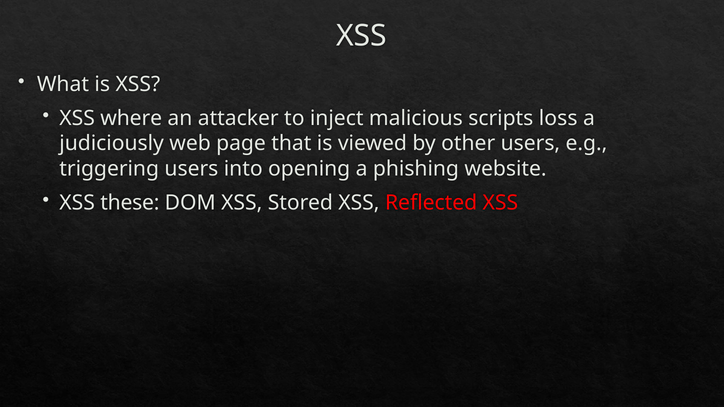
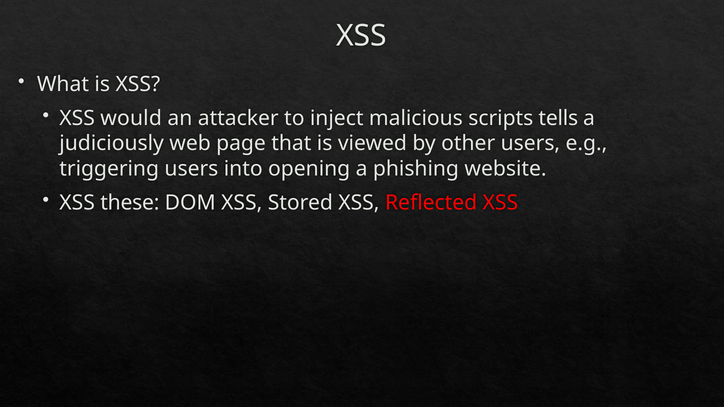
where: where -> would (131, 118)
loss: loss -> tells (558, 118)
